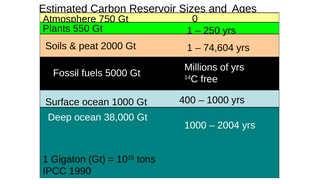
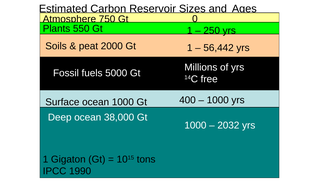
74,604: 74,604 -> 56,442 (219, 48)
2004: 2004 -> 2032 (228, 125)
